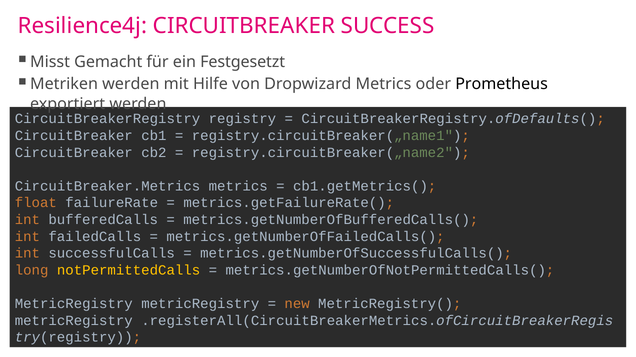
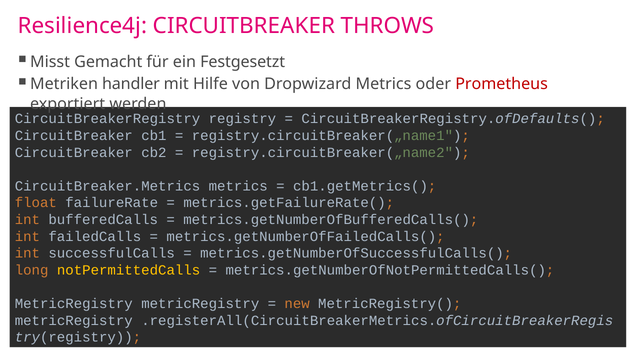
SUCCESS: SUCCESS -> THROWS (388, 26)
Metriken werden: werden -> handler (131, 84)
Prometheus colour: black -> red (502, 84)
